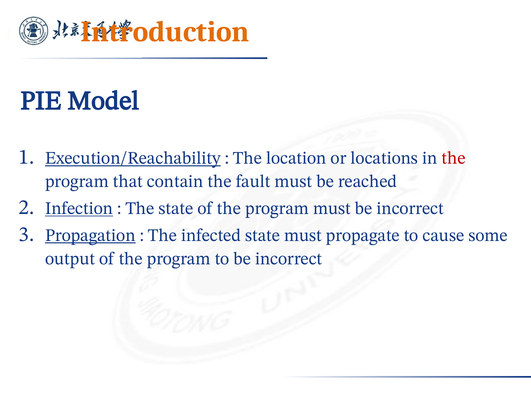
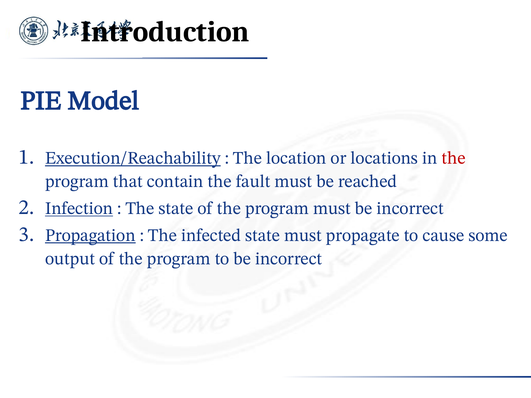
Introduction colour: orange -> black (165, 32)
